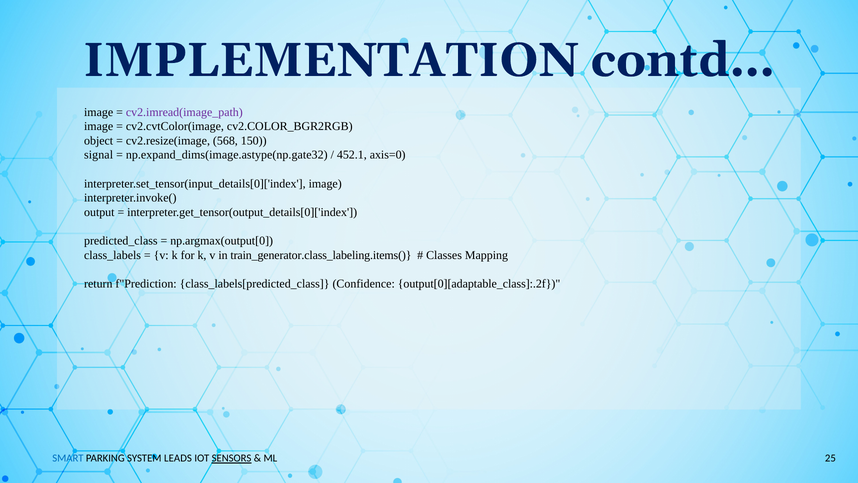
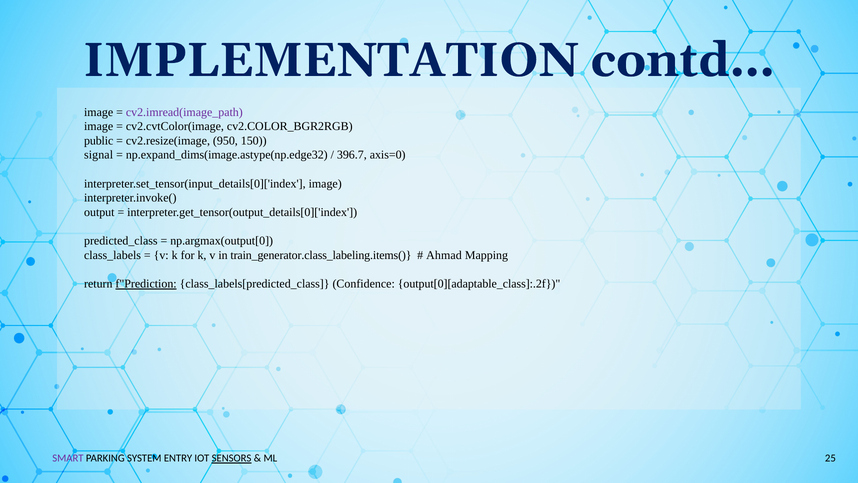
object: object -> public (99, 141)
568: 568 -> 950 (225, 141)
np.expand_dims(image.astype(np.gate32: np.expand_dims(image.astype(np.gate32 -> np.expand_dims(image.astype(np.edge32 (227, 155)
452.1: 452.1 -> 396.7 (352, 155)
Classes: Classes -> Ahmad (444, 255)
f"Prediction underline: none -> present (146, 284)
SMART colour: blue -> purple (68, 458)
LEADS: LEADS -> ENTRY (178, 458)
